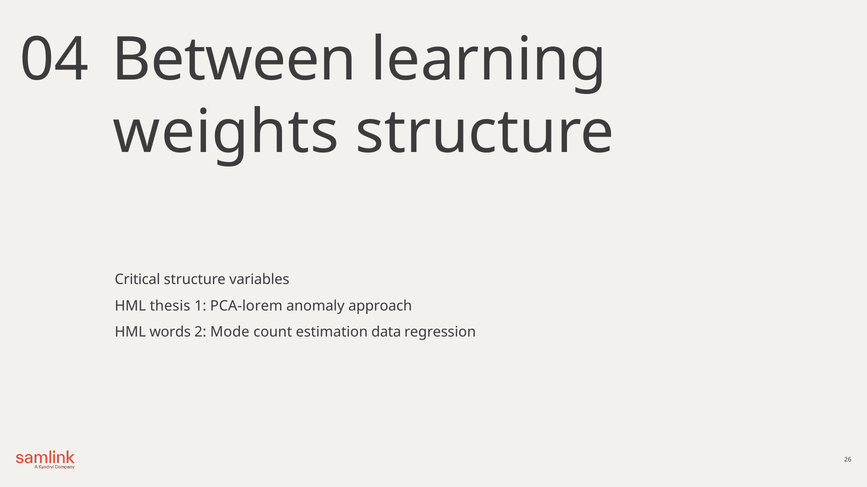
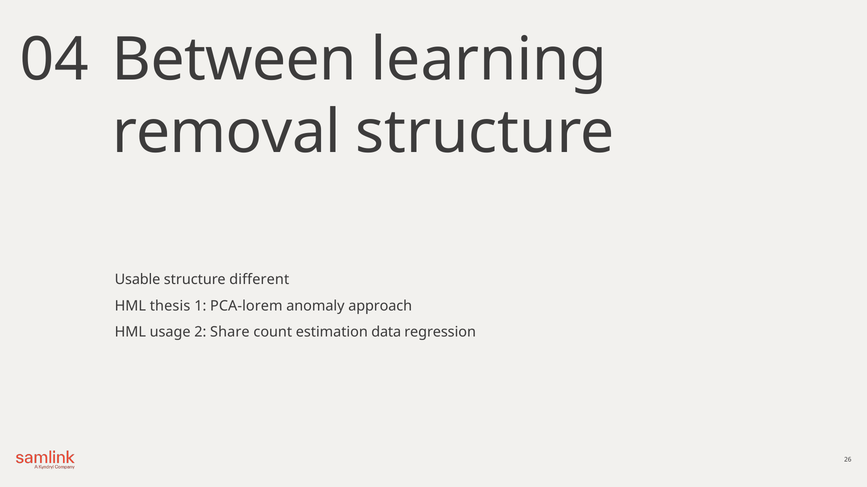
weights: weights -> removal (227, 132)
Critical: Critical -> Usable (138, 280)
variables: variables -> different (259, 280)
words: words -> usage (170, 333)
Mode: Mode -> Share (230, 333)
